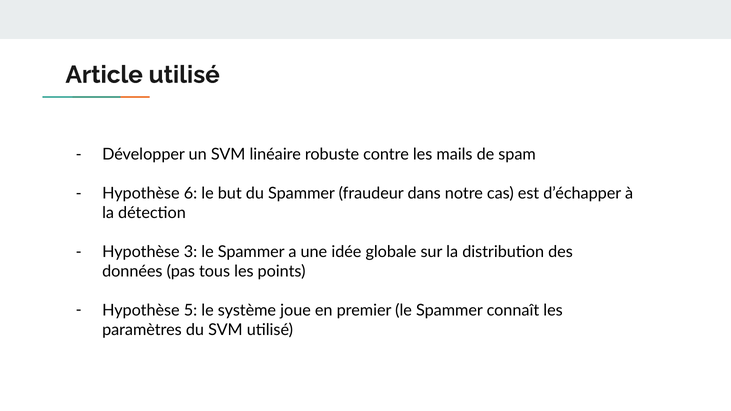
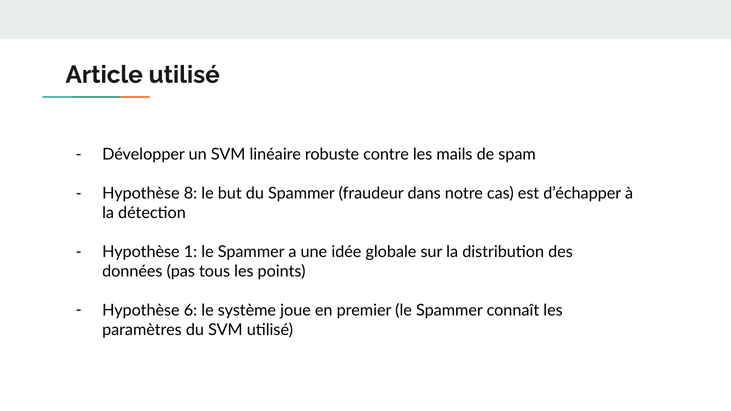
6: 6 -> 8 (191, 194)
3: 3 -> 1 (191, 252)
5: 5 -> 6 (191, 311)
